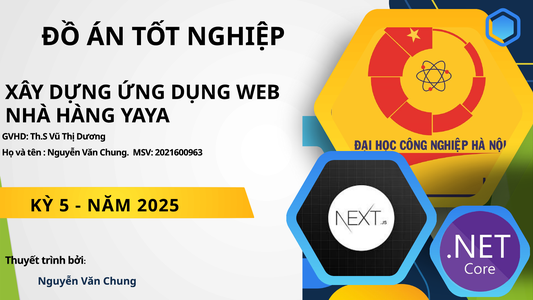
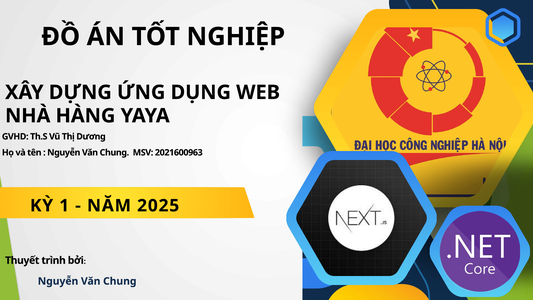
5: 5 -> 1 (64, 206)
